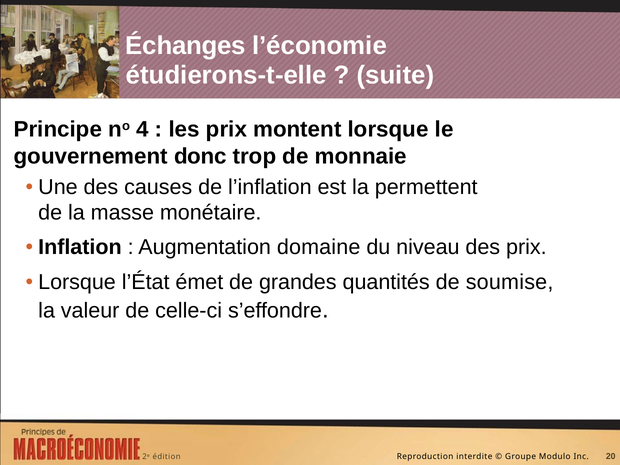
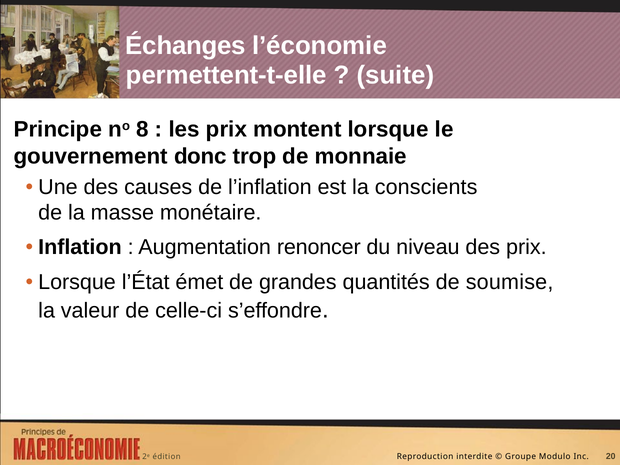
étudierons-t-elle: étudierons-t-elle -> permettent-t-elle (226, 75)
4: 4 -> 8 (142, 130)
permettent: permettent -> conscients (426, 187)
domaine: domaine -> renoncer (319, 247)
